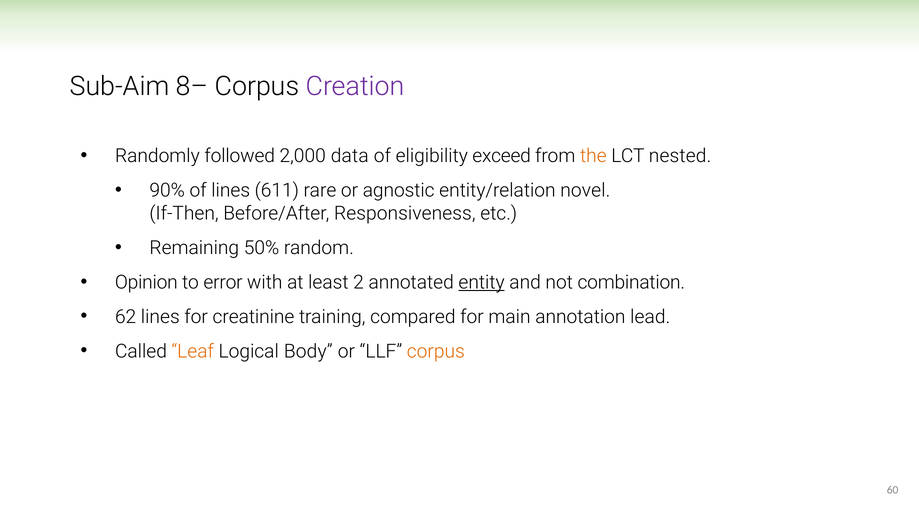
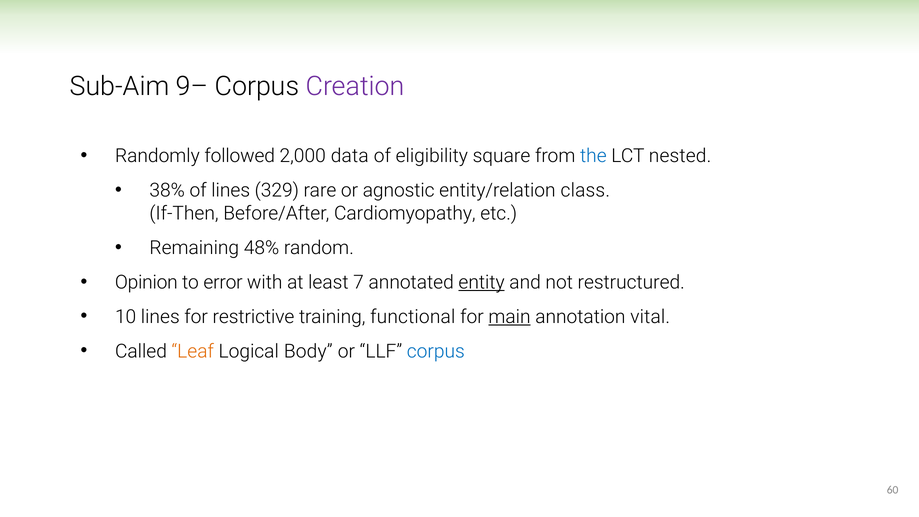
8–: 8– -> 9– (192, 87)
exceed: exceed -> square (501, 156)
the colour: orange -> blue (593, 156)
90%: 90% -> 38% (167, 190)
611: 611 -> 329 (277, 190)
novel: novel -> class (585, 190)
Responsiveness: Responsiveness -> Cardiomyopathy (405, 213)
50%: 50% -> 48% (262, 248)
2: 2 -> 7 (359, 282)
combination: combination -> restructured (631, 282)
62: 62 -> 10 (126, 317)
creatinine: creatinine -> restrictive (253, 317)
compared: compared -> functional (413, 317)
main underline: none -> present (509, 317)
lead: lead -> vital (650, 317)
corpus colour: orange -> blue (436, 351)
